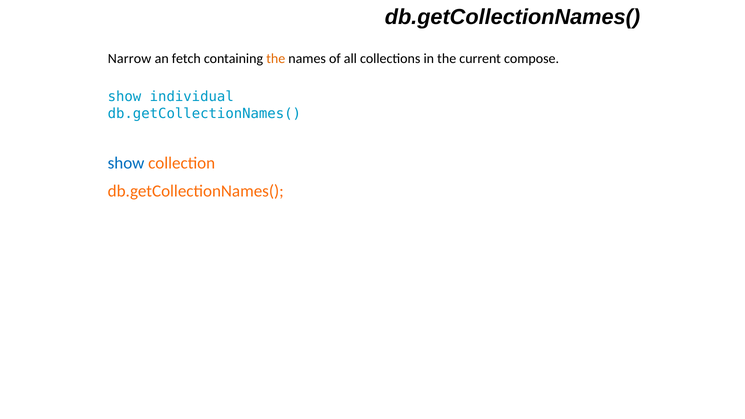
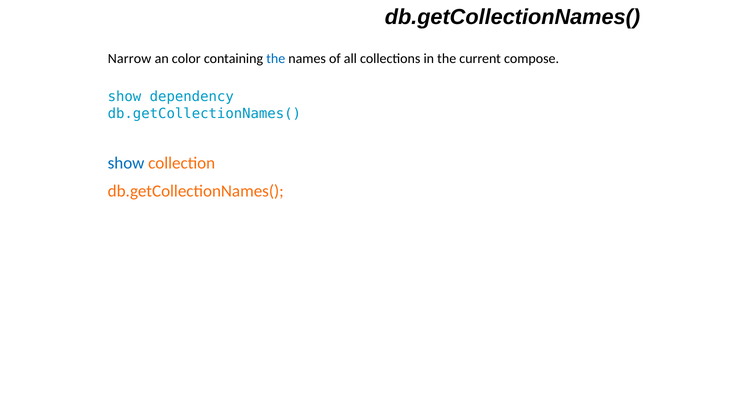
fetch: fetch -> color (186, 59)
the colour: orange -> blue (276, 59)
individual: individual -> dependency (192, 97)
